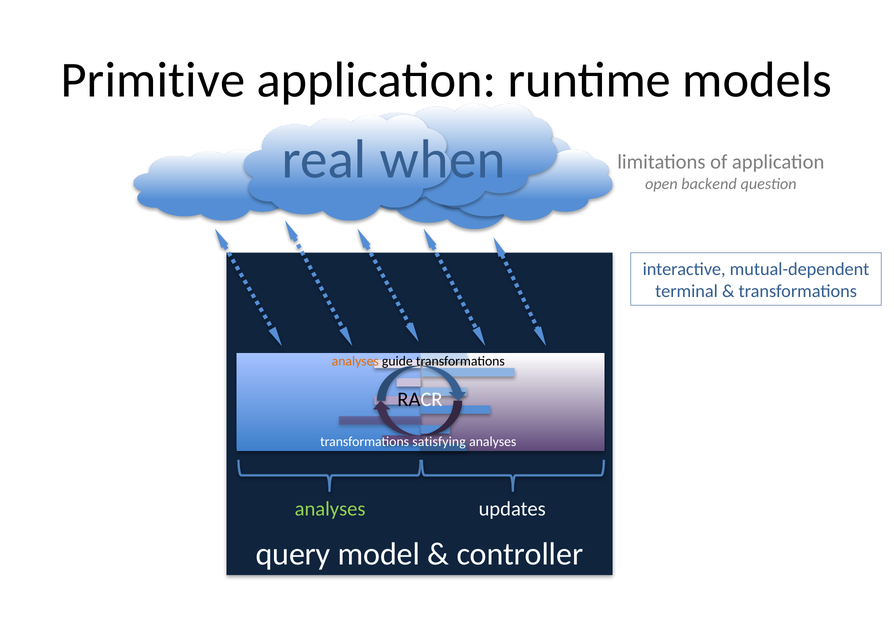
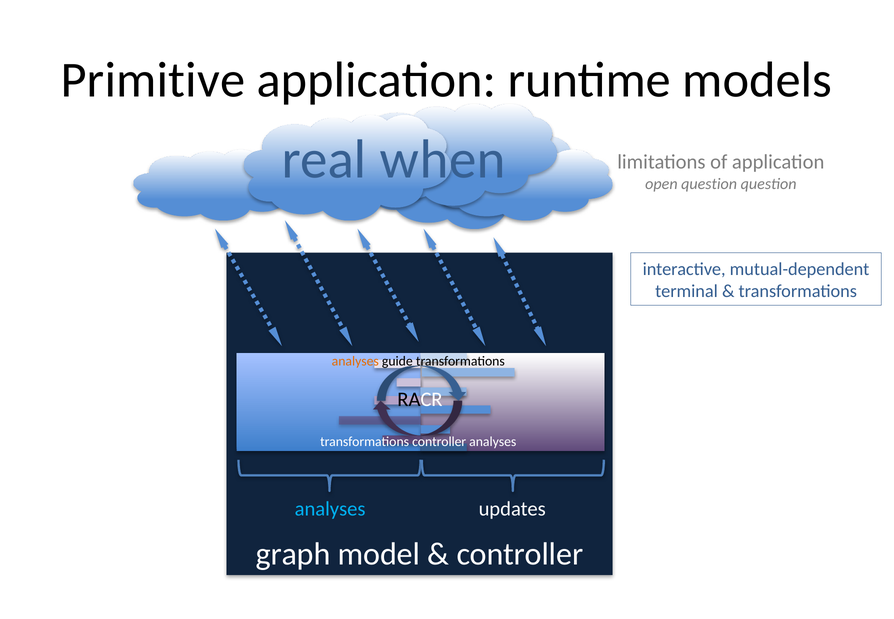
open backend: backend -> question (709, 184)
transformations satisfying: satisfying -> controller (439, 442)
analyses colour: light green -> light blue (330, 509)
query: query -> graph (293, 554)
